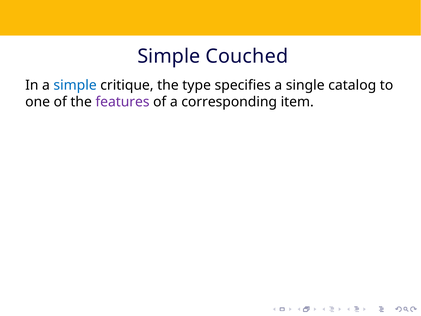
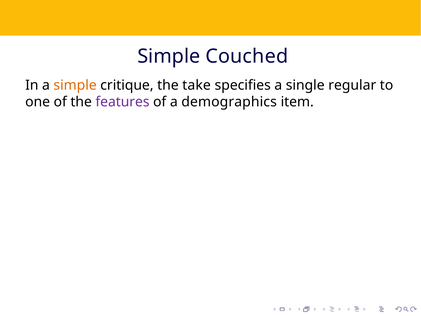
simple colour: blue -> orange (75, 85)
type: type -> take (197, 85)
catalog: catalog -> regular (352, 85)
corresponding: corresponding -> demographics (229, 102)
